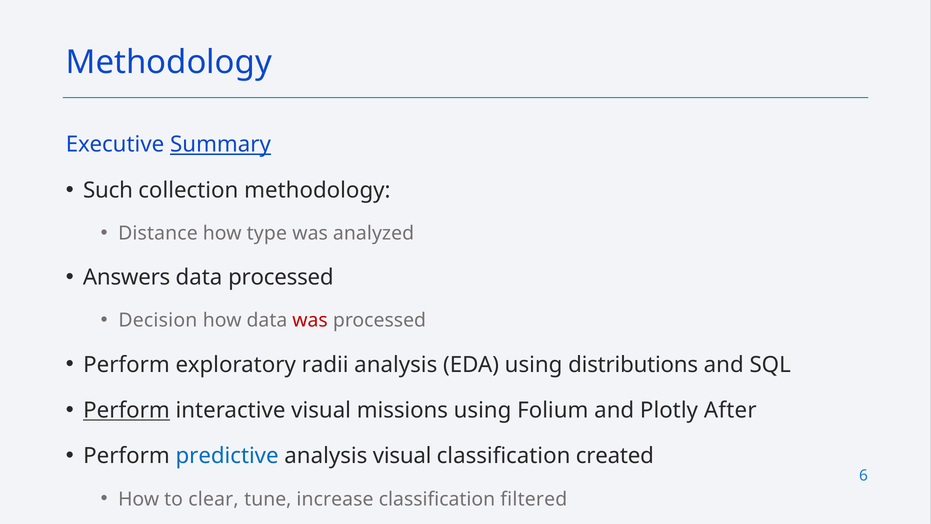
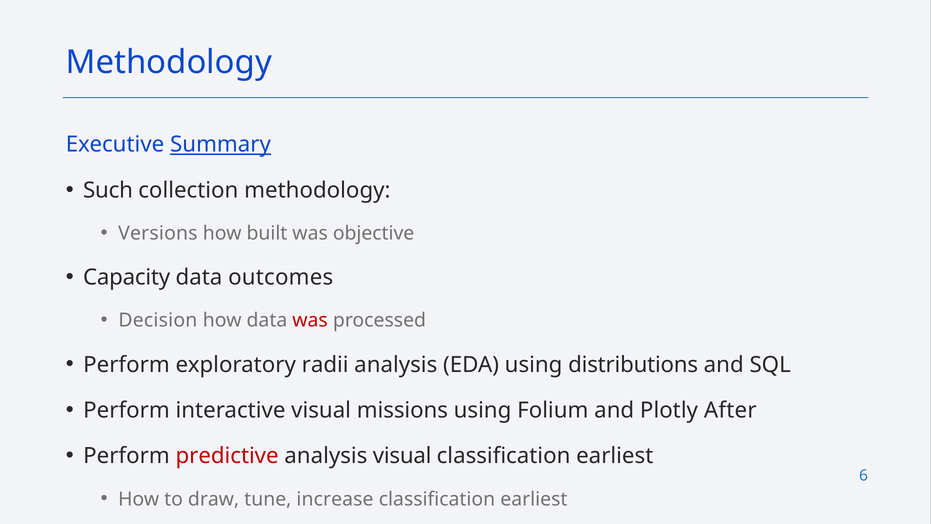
Distance: Distance -> Versions (158, 233)
type: type -> built (267, 233)
analyzed: analyzed -> objective (374, 233)
Answers: Answers -> Capacity (127, 277)
data processed: processed -> outcomes (281, 277)
Perform underline: present -> none (127, 410)
predictive colour: blue -> red (227, 456)
created: created -> earliest (615, 456)
clear: clear -> draw (214, 499)
filtered: filtered -> earliest (534, 499)
